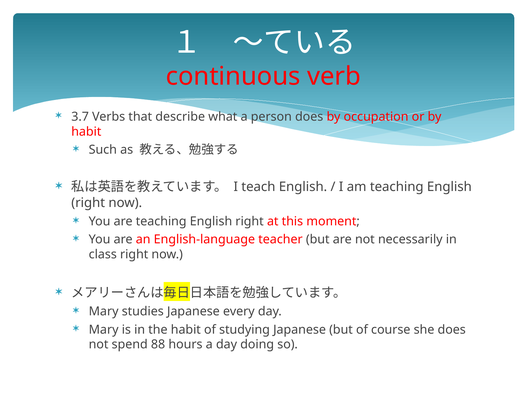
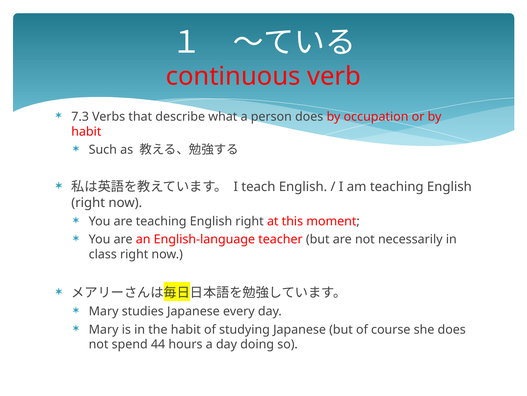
3.7: 3.7 -> 7.3 (80, 116)
88: 88 -> 44 (158, 344)
